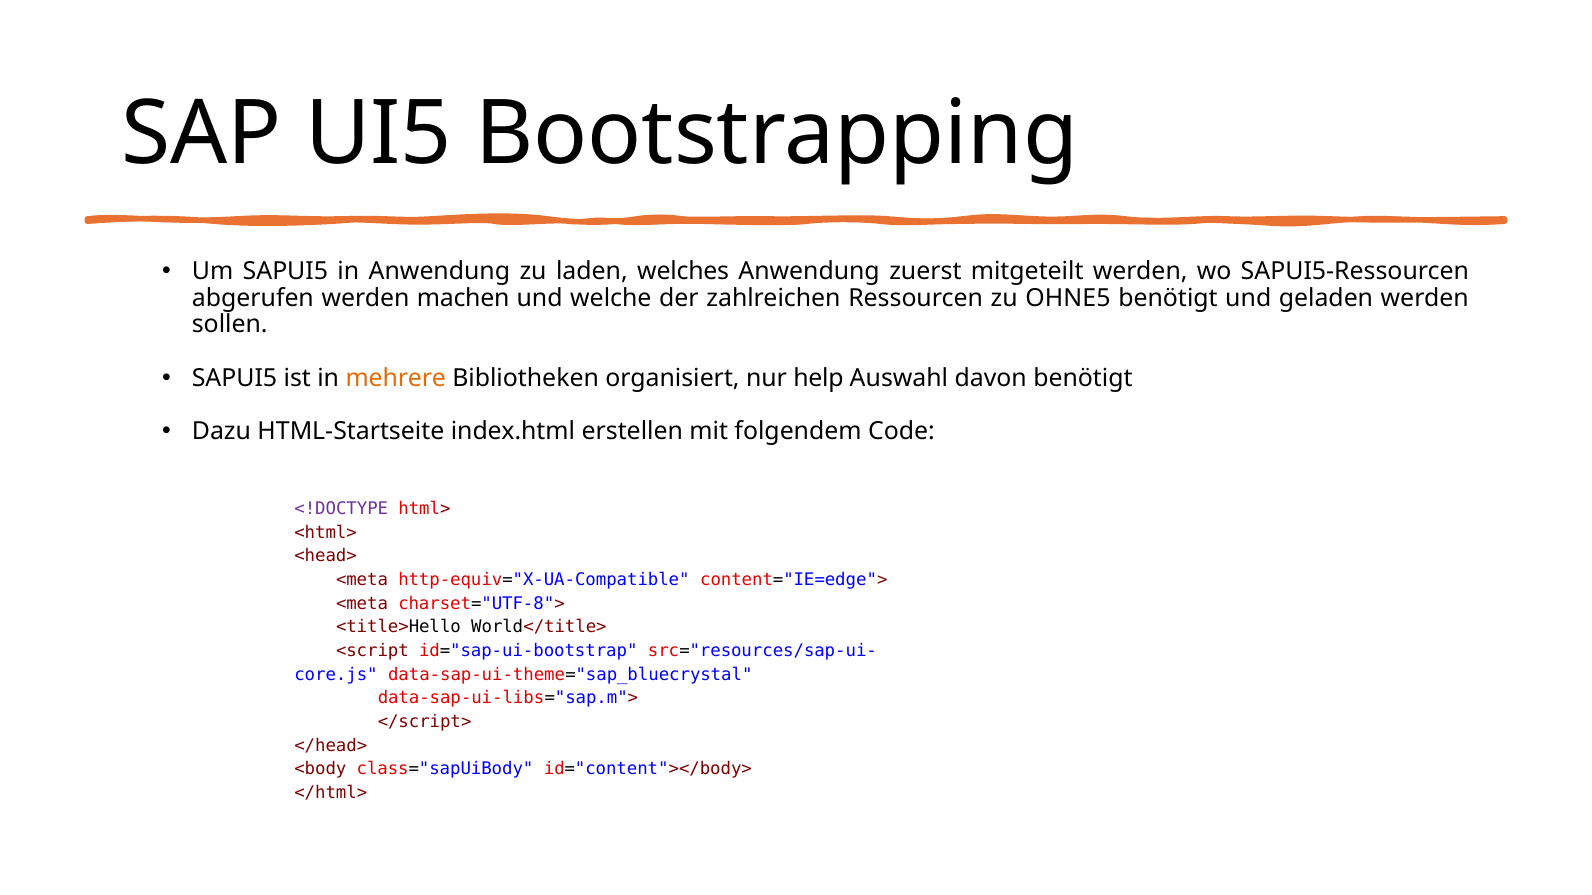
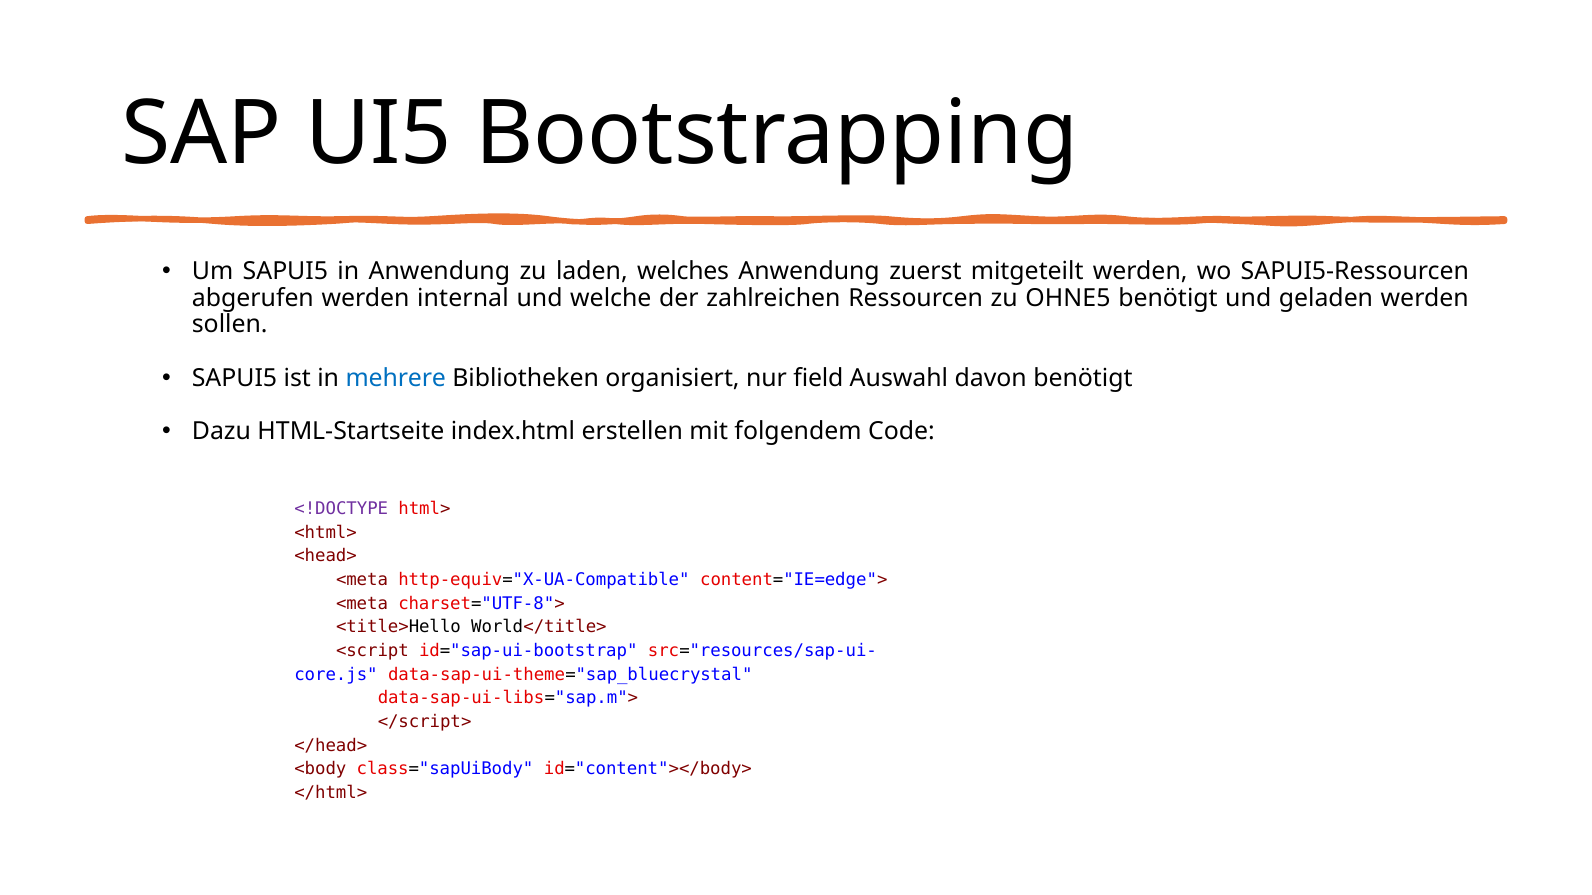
machen: machen -> internal (463, 298)
mehrere colour: orange -> blue (396, 378)
help: help -> field (818, 378)
